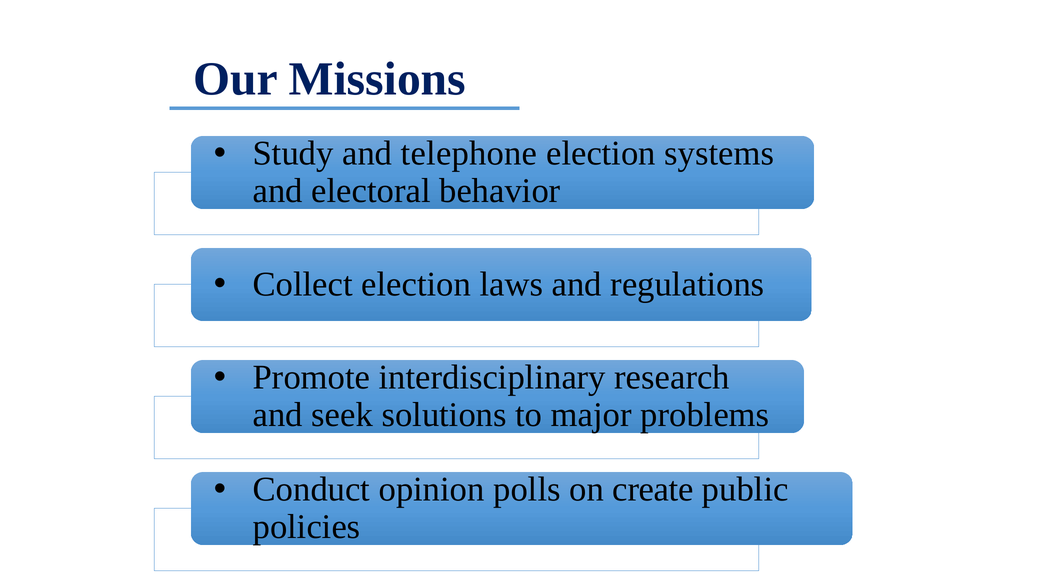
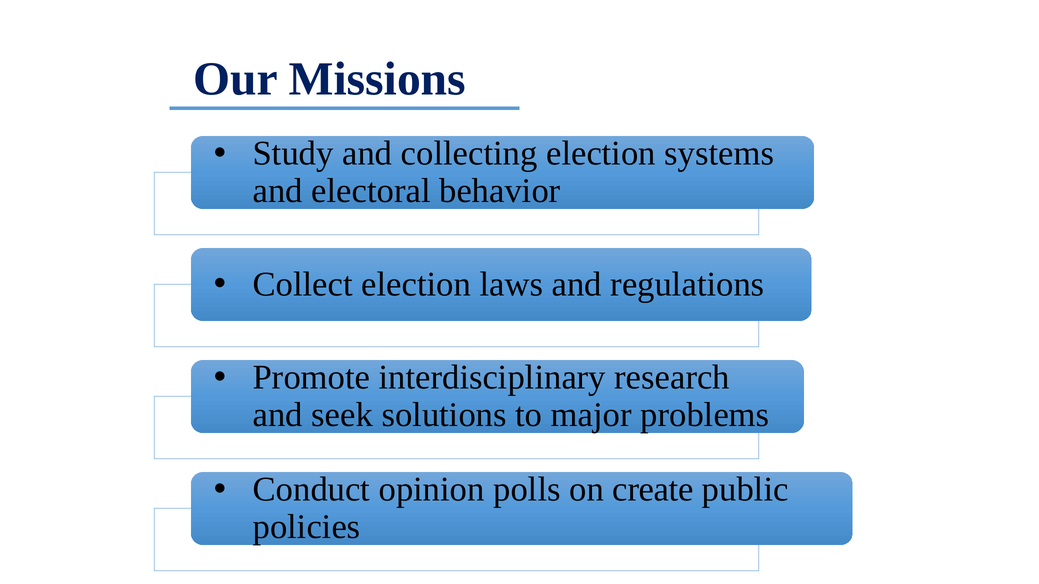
telephone: telephone -> collecting (469, 154)
